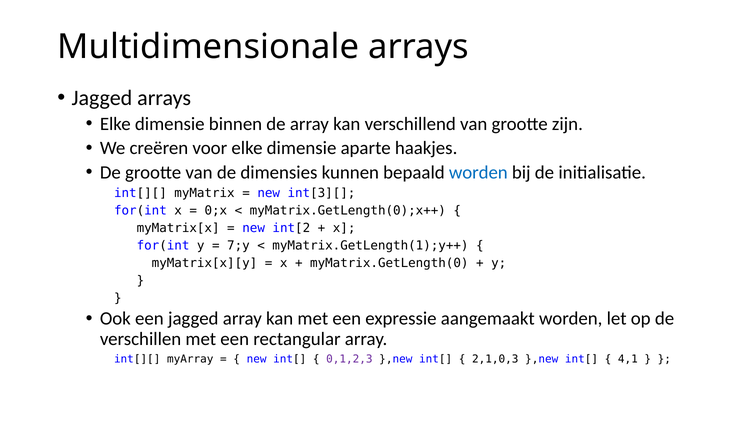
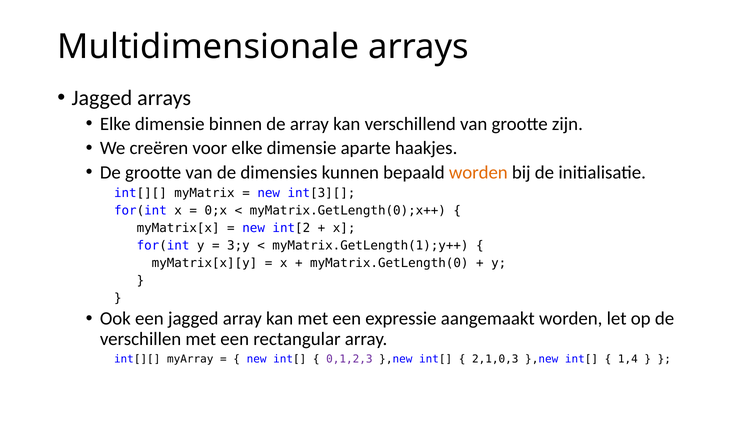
worden colour: blue -> orange (478, 172)
7;y: 7;y -> 3;y (238, 246)
4,1: 4,1 -> 1,4 (628, 359)
